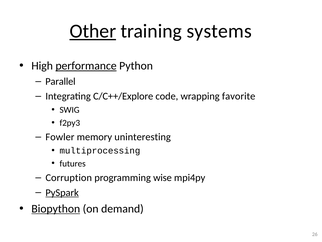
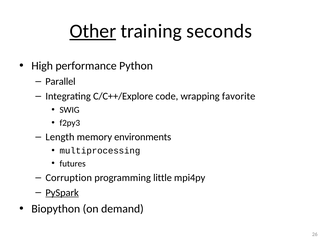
systems: systems -> seconds (219, 31)
performance underline: present -> none (86, 66)
Fowler: Fowler -> Length (60, 137)
uninteresting: uninteresting -> environments (143, 137)
wise: wise -> little (162, 177)
Biopython underline: present -> none (56, 208)
